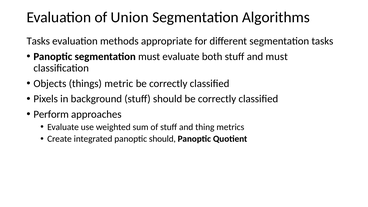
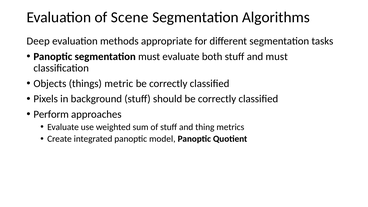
Union: Union -> Scene (130, 17)
Tasks: Tasks -> Deep (38, 41)
panoptic should: should -> model (162, 139)
